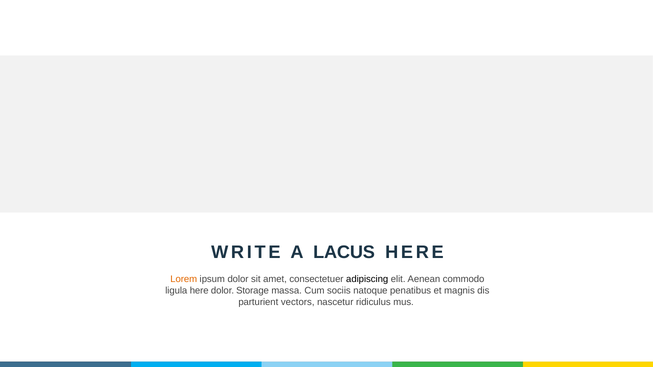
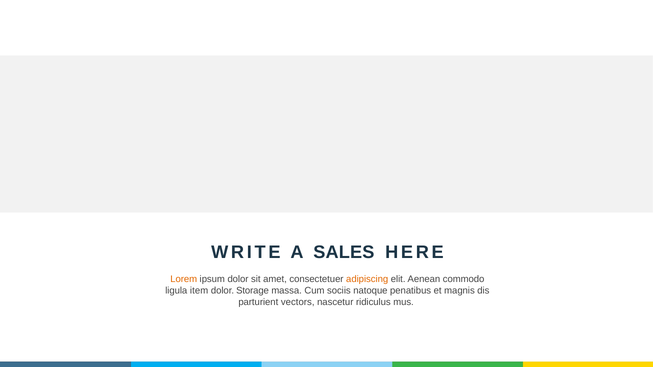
LACUS: LACUS -> SALES (344, 252)
adipiscing colour: black -> orange (367, 279)
ligula here: here -> item (199, 291)
